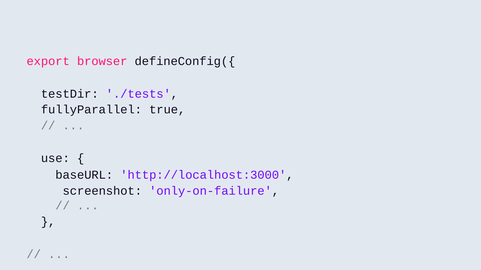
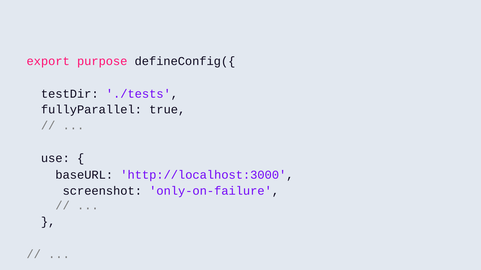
browser: browser -> purpose (102, 61)
